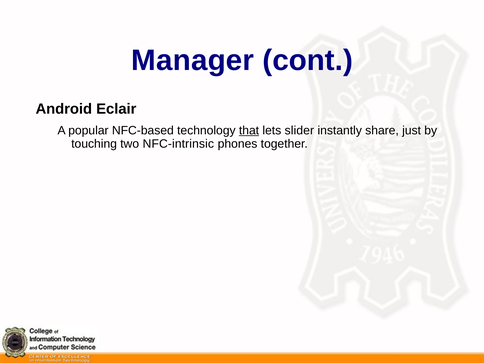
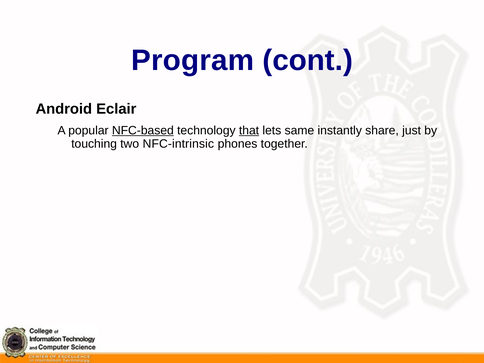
Manager: Manager -> Program (193, 60)
NFC-based underline: none -> present (143, 130)
slider: slider -> same (299, 130)
